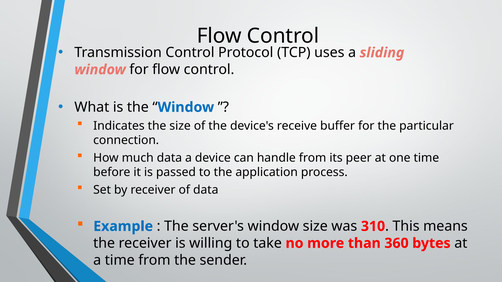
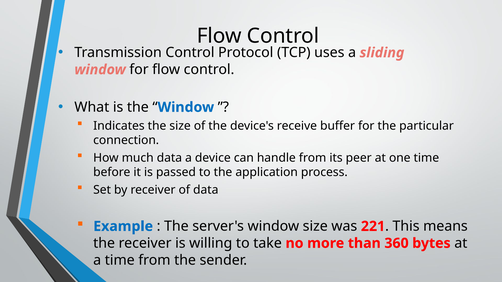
310: 310 -> 221 (373, 227)
